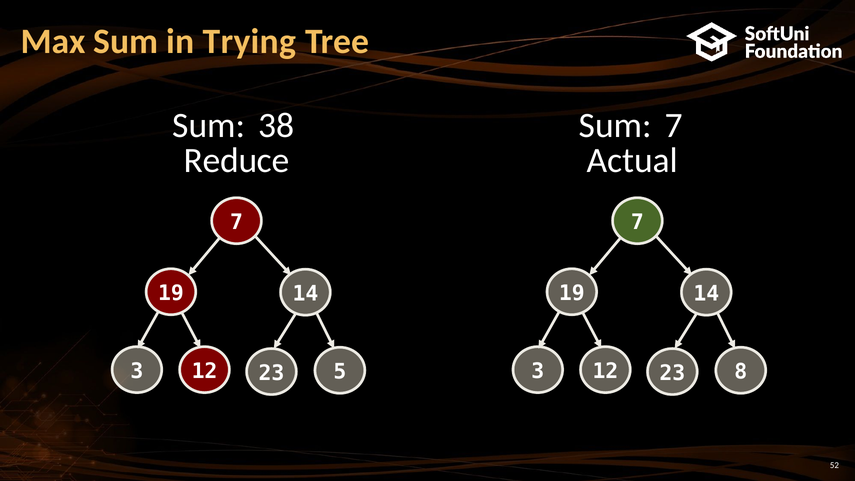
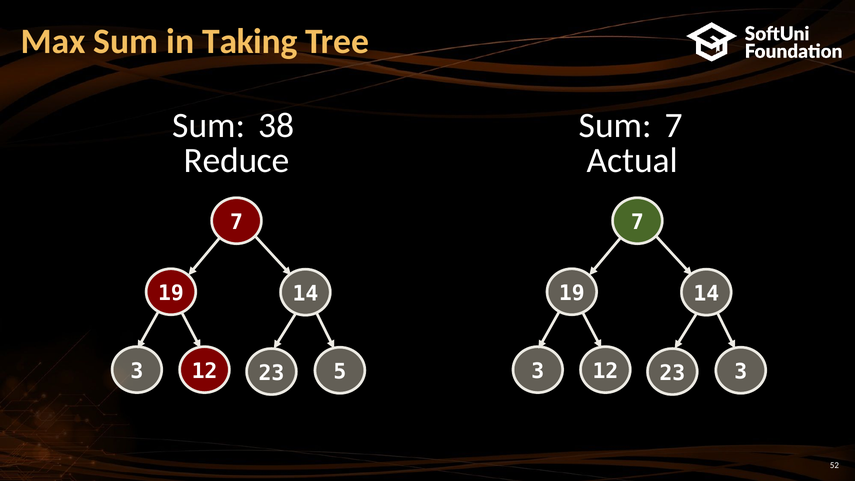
Trying: Trying -> Taking (250, 42)
23 8: 8 -> 3 (741, 372)
